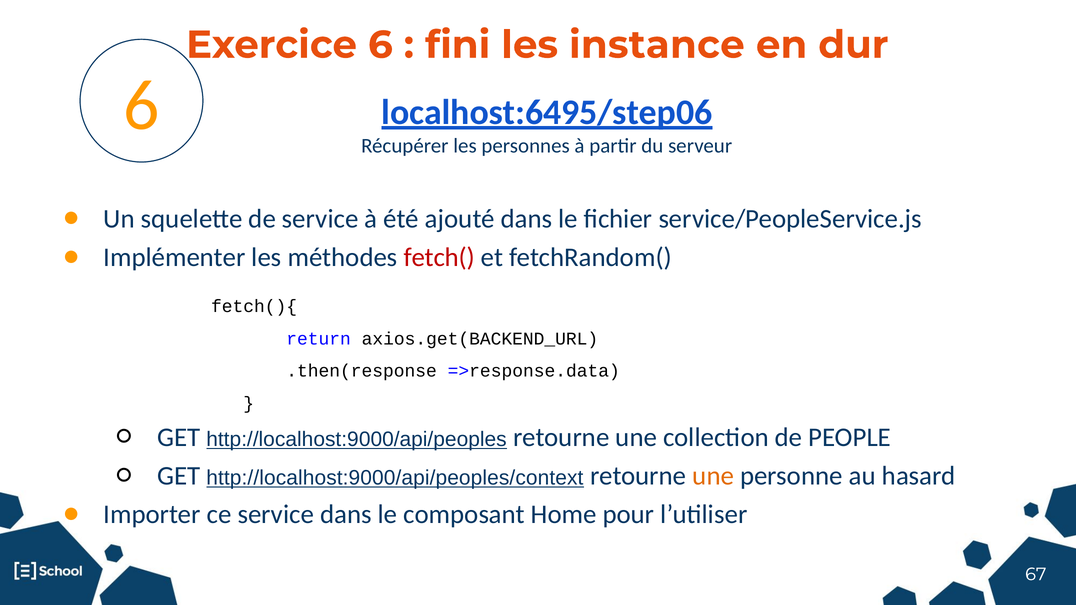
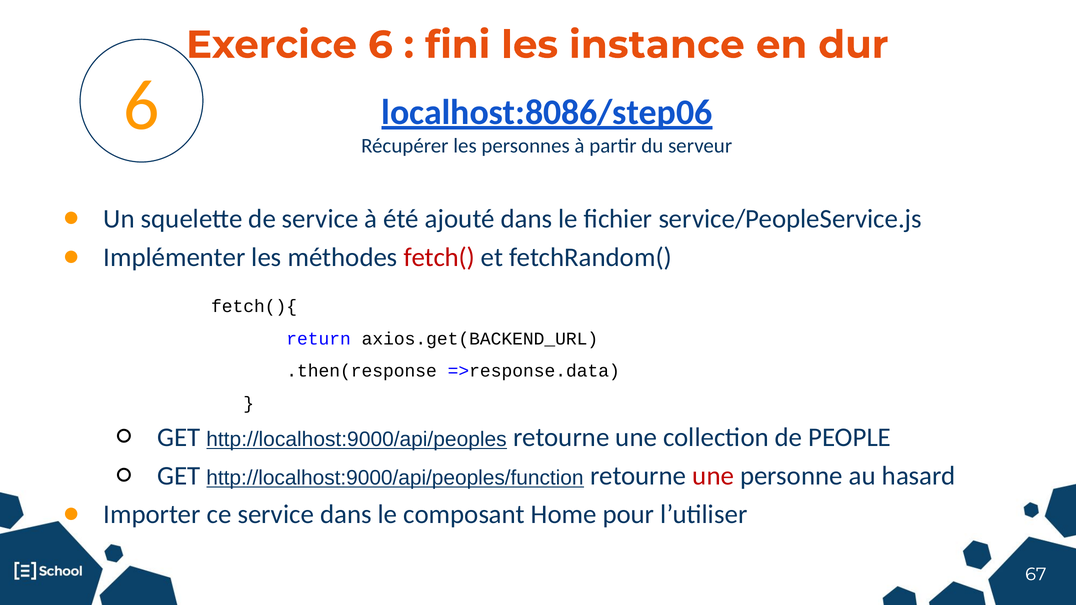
localhost:6495/step06: localhost:6495/step06 -> localhost:8086/step06 (547, 112)
http://localhost:9000/api/peoples/context: http://localhost:9000/api/peoples/context -> http://localhost:9000/api/peoples/function (395, 478)
une colour: orange -> red (713, 476)
